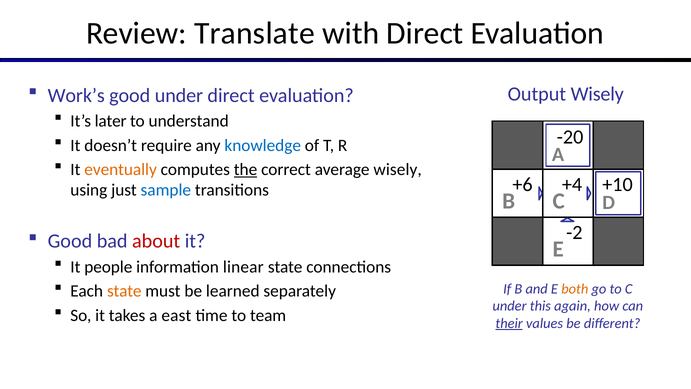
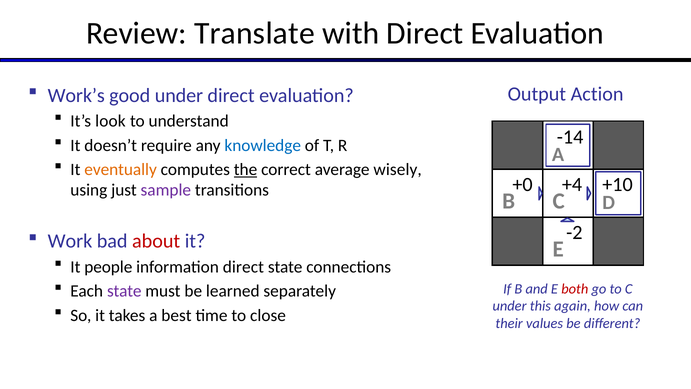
Output Wisely: Wisely -> Action (597, 94)
later: later -> look (110, 121)
-20: -20 -> -14 (570, 137)
+6: +6 -> +0 (523, 184)
sample colour: blue -> purple (166, 190)
Good: Good -> Work (70, 241)
information linear: linear -> direct (243, 267)
state colour: orange -> purple (124, 291)
both colour: orange -> red (575, 289)
east: east -> best (176, 315)
team: team -> close (268, 315)
their underline: present -> none (509, 323)
